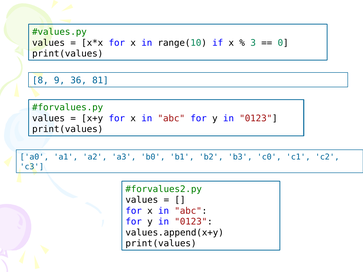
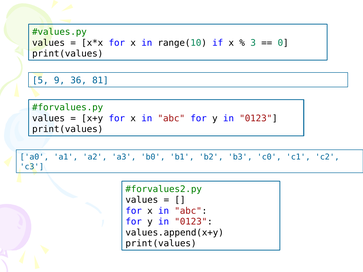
8: 8 -> 5 (40, 80)
